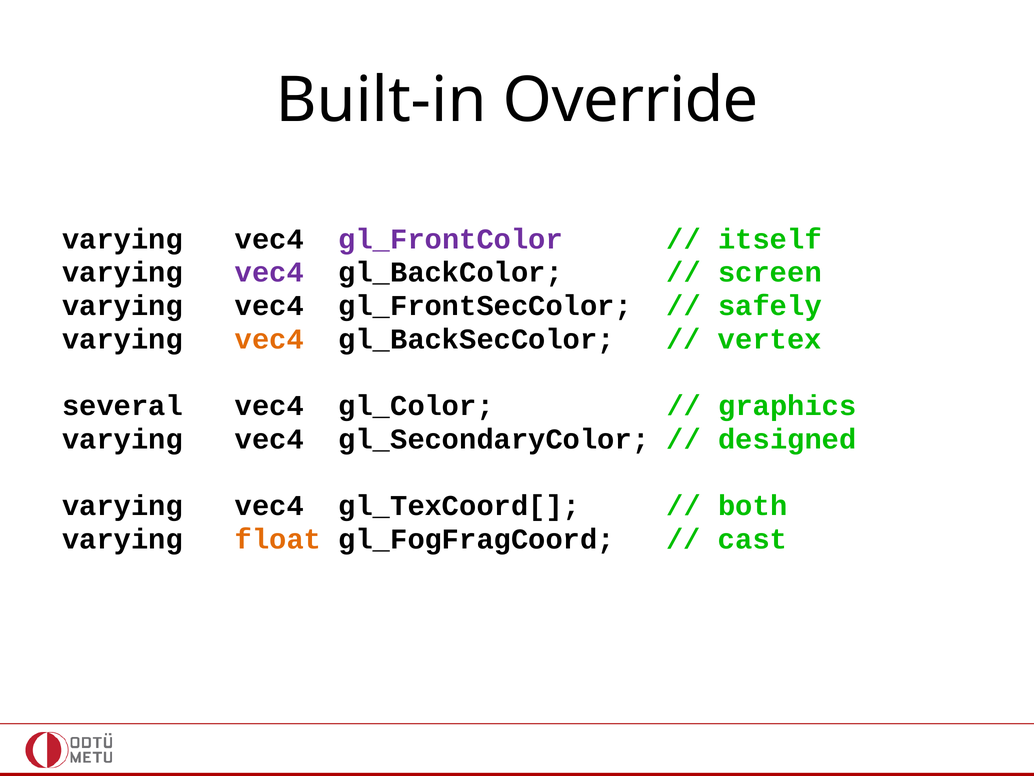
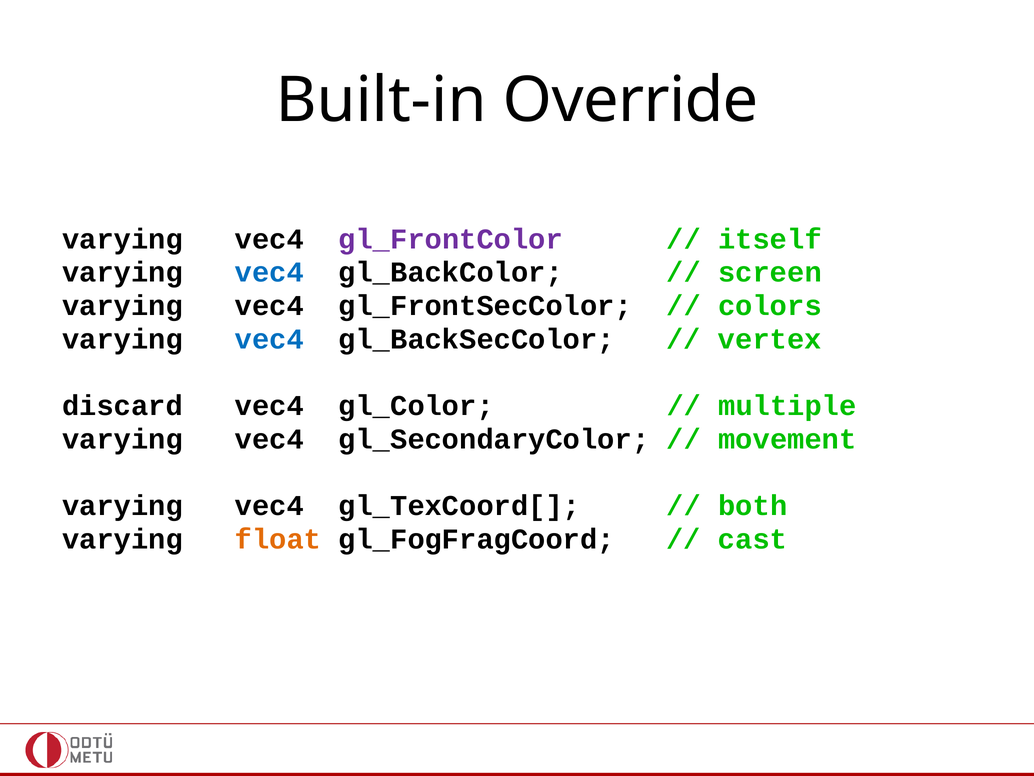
vec4 colour: purple -> blue (269, 272)
safely: safely -> colors (770, 306)
vec4 colour: orange -> blue (269, 339)
several: several -> discard (122, 406)
graphics: graphics -> multiple (787, 406)
designed: designed -> movement (787, 439)
